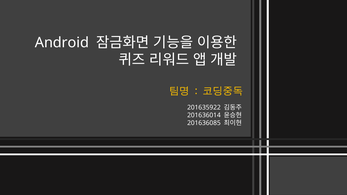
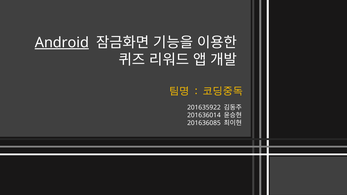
Android underline: none -> present (62, 43)
